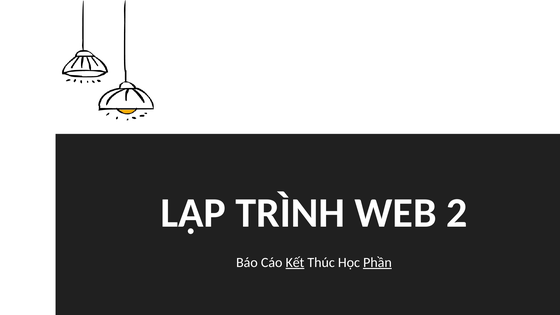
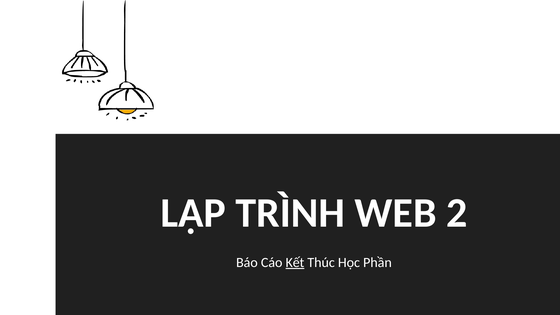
Phần underline: present -> none (377, 262)
